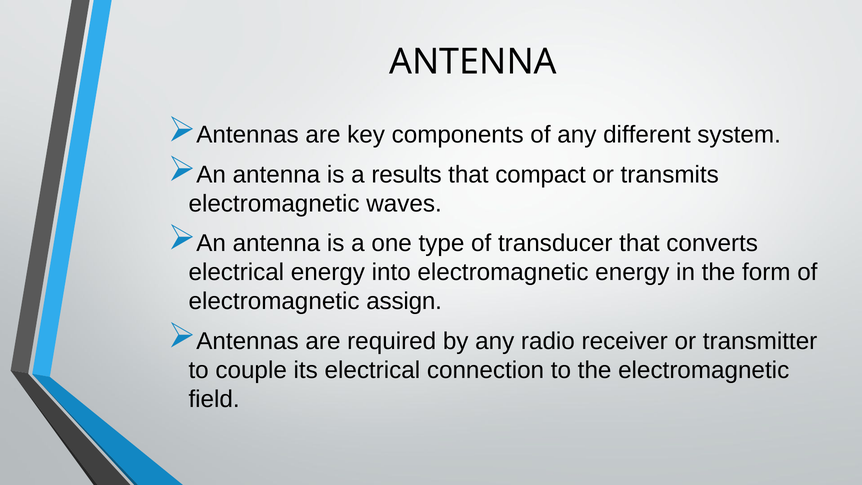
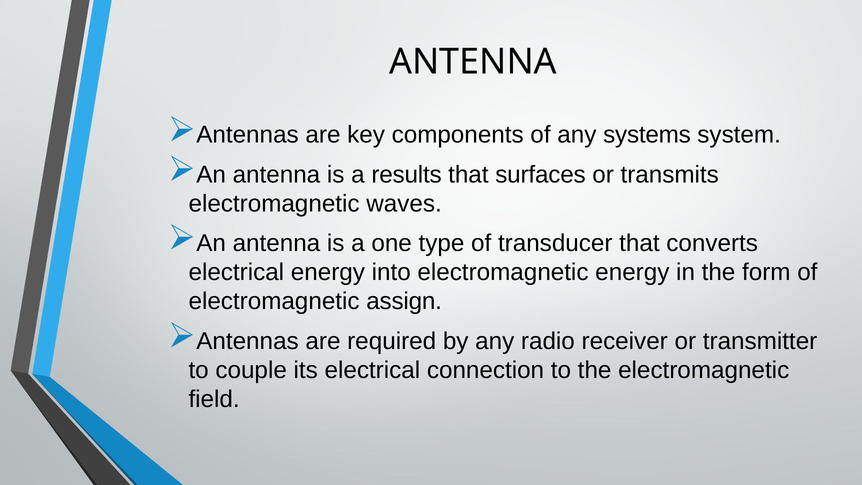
different: different -> systems (647, 135)
compact: compact -> surfaces (541, 174)
